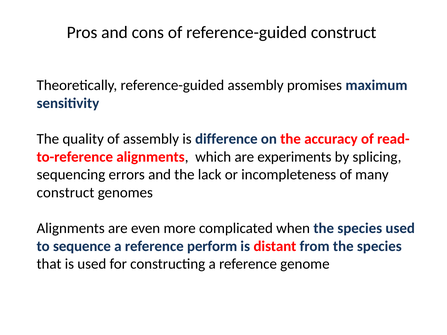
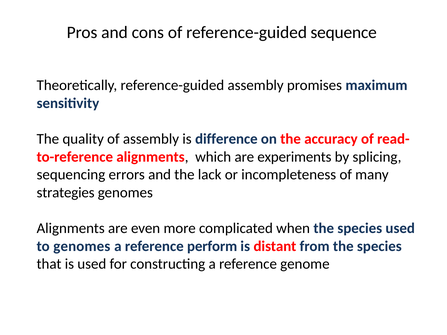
reference-guided construct: construct -> sequence (344, 32)
construct: construct -> strategies (66, 193)
to sequence: sequence -> genomes (82, 246)
